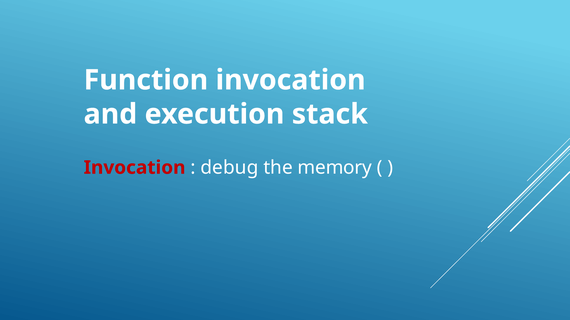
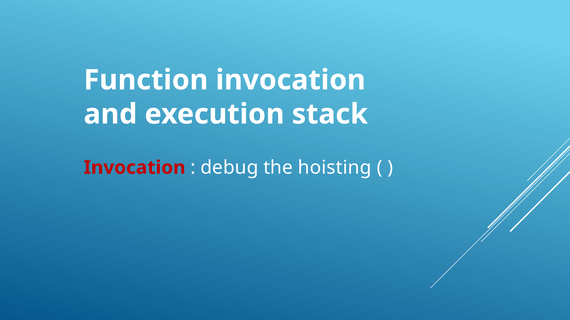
memory: memory -> hoisting (335, 168)
